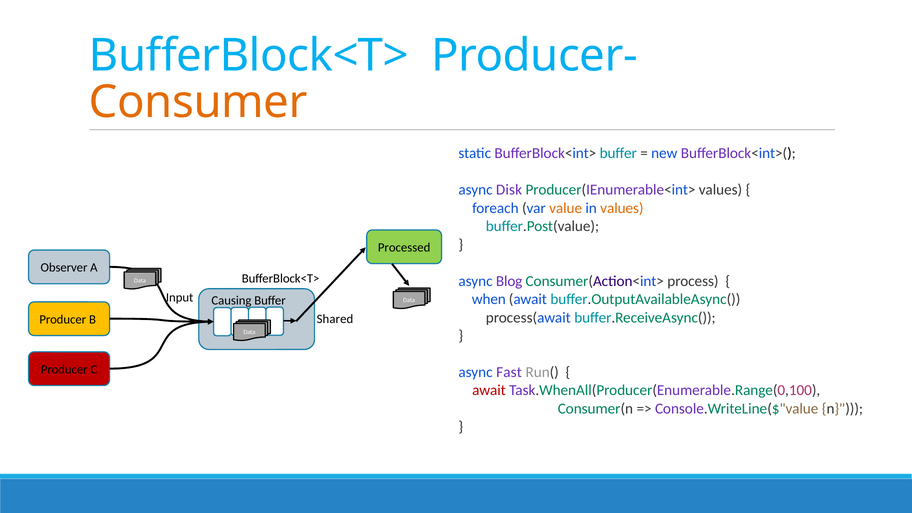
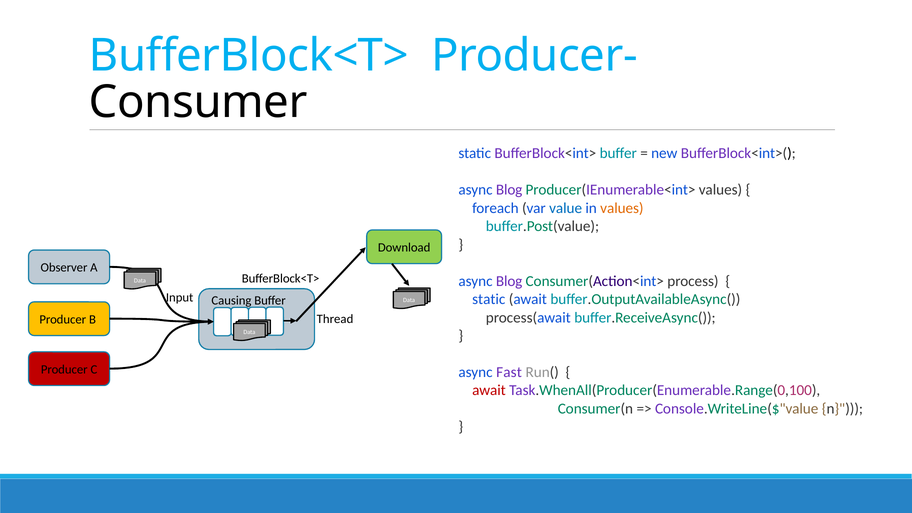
Consumer colour: orange -> black (198, 102)
Disk: Disk -> Blog (509, 190)
value colour: orange -> blue (566, 208)
Processed: Processed -> Download (404, 248)
when: when -> static (489, 299)
Shared: Shared -> Thread (335, 319)
